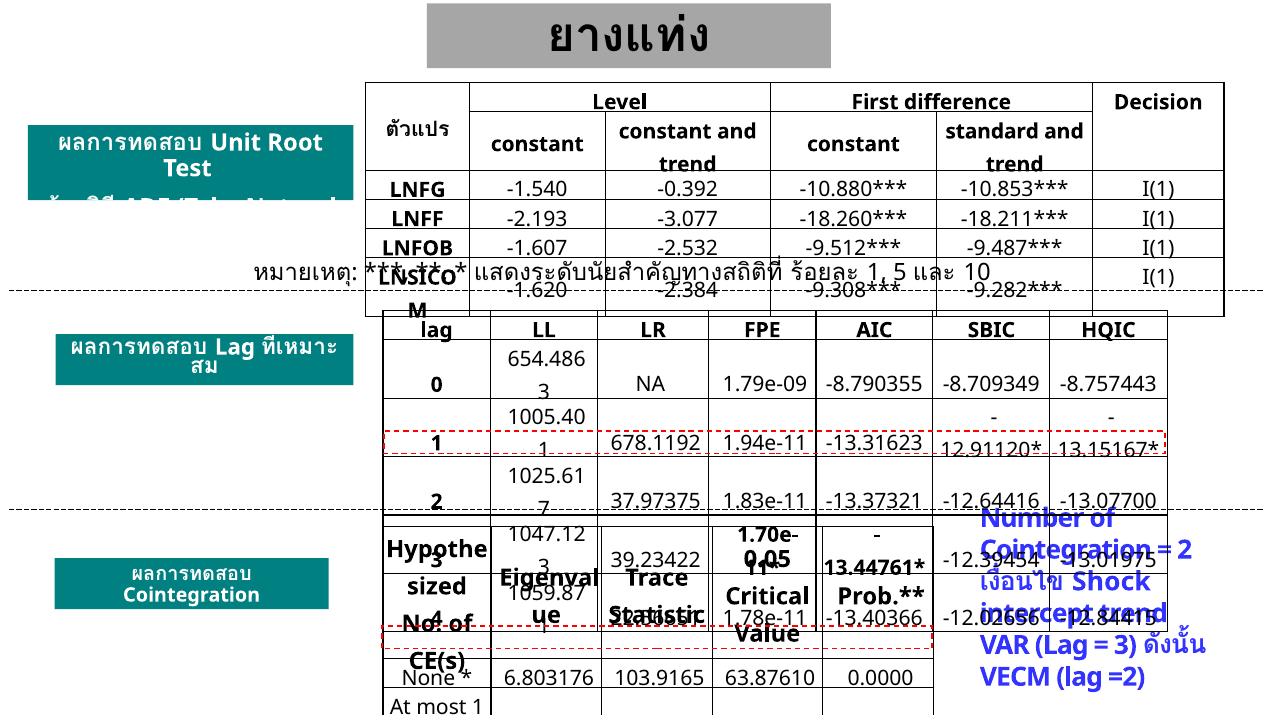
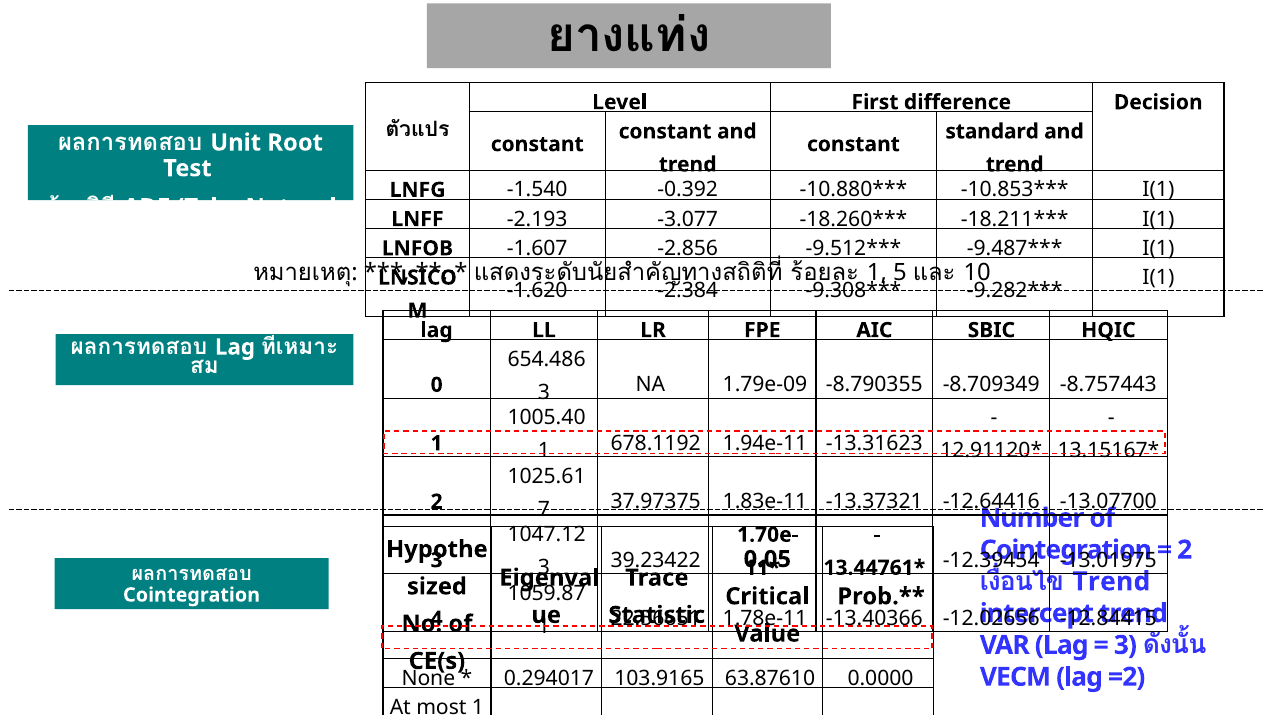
-2.532: -2.532 -> -2.856 (688, 248)
Shock: Shock -> Trend (1111, 582)
6.803176: 6.803176 -> 0.294017 (549, 678)
